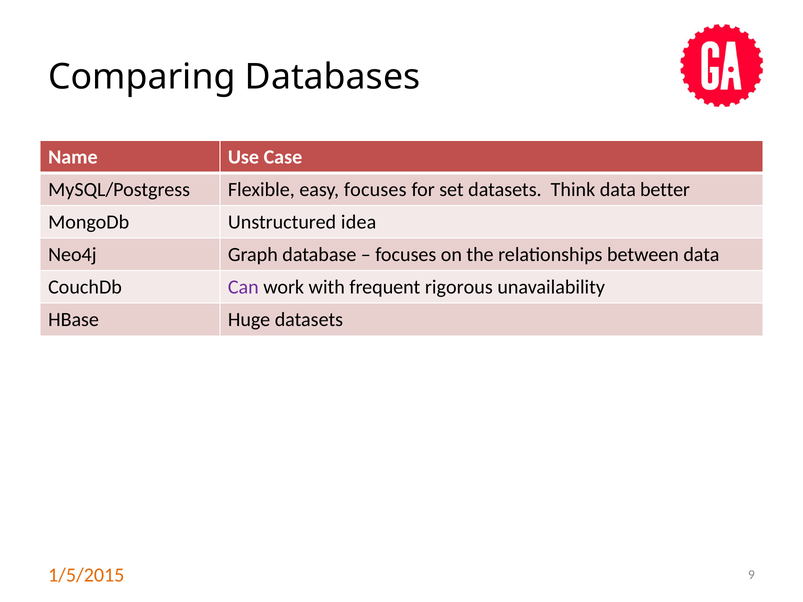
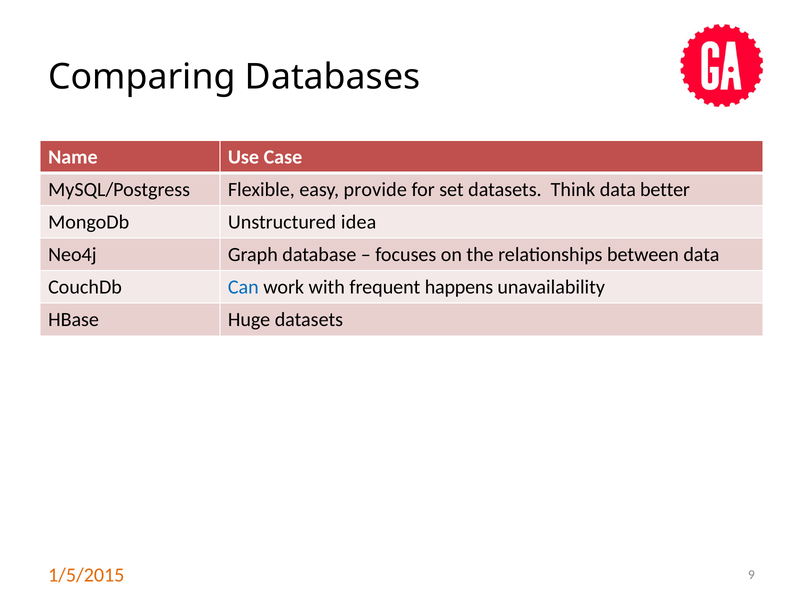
easy focuses: focuses -> provide (375, 190)
Can colour: purple -> blue (243, 287)
rigorous: rigorous -> happens (459, 287)
